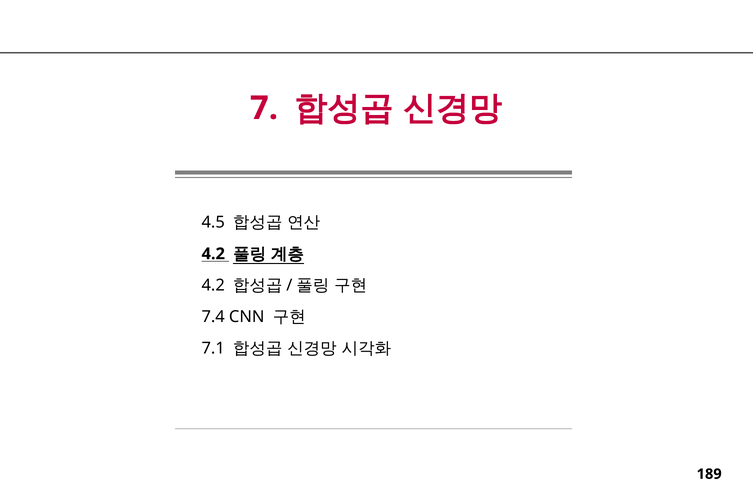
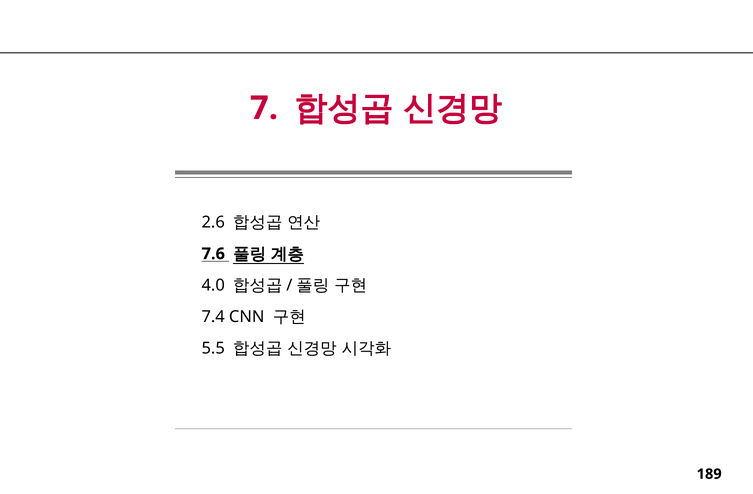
4.5: 4.5 -> 2.6 (213, 223)
4.2: 4.2 -> 7.6 (213, 254)
4.2: 4.2 -> 4.0 (213, 286)
7.1: 7.1 -> 5.5 (213, 349)
